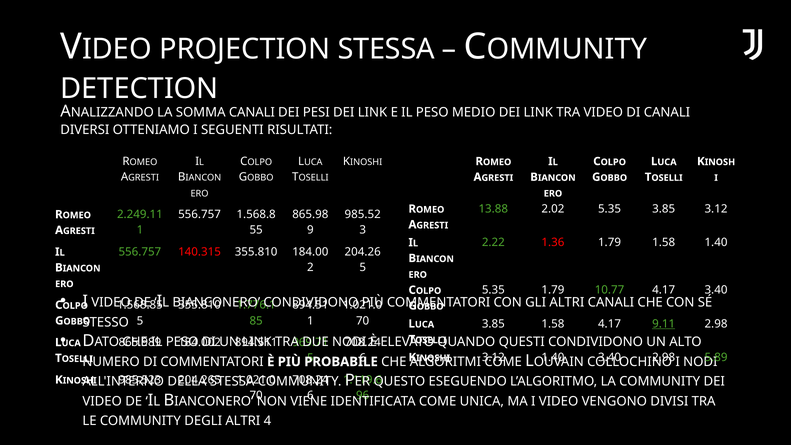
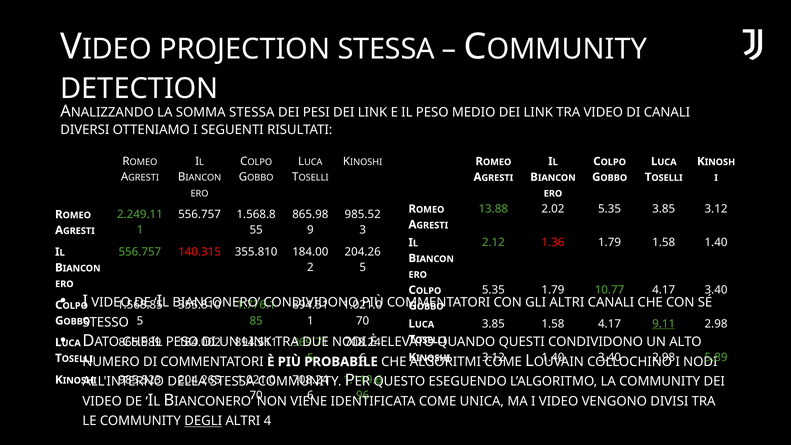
SOMMA CANALI: CANALI -> STESSA (252, 112)
2.22: 2.22 -> 2.12 (493, 242)
DEGLI underline: none -> present (203, 421)
